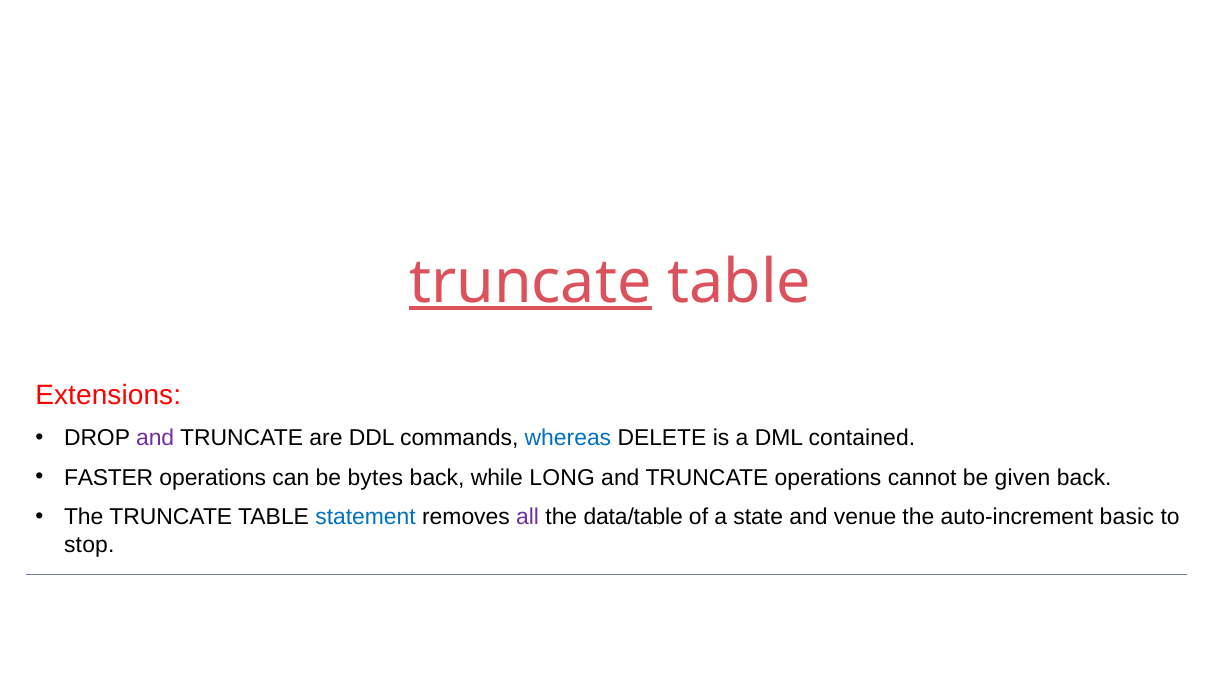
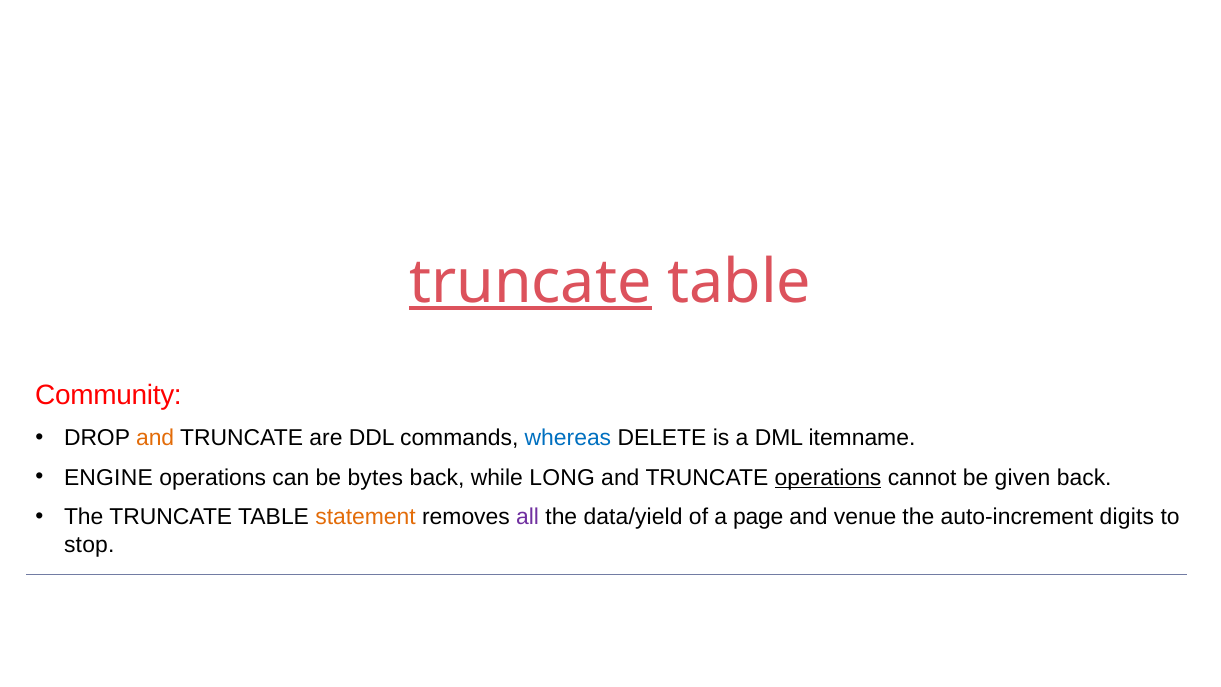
Extensions: Extensions -> Community (108, 395)
and colour: purple -> orange (155, 438)
contained: contained -> itemname (862, 438)
FASTER: FASTER -> ENGINE (108, 477)
operations underline: none -> present (828, 477)
statement colour: blue -> orange (366, 517)
data/table: data/table -> data/yield (633, 517)
state: state -> page (758, 517)
basic: basic -> digits (1127, 517)
